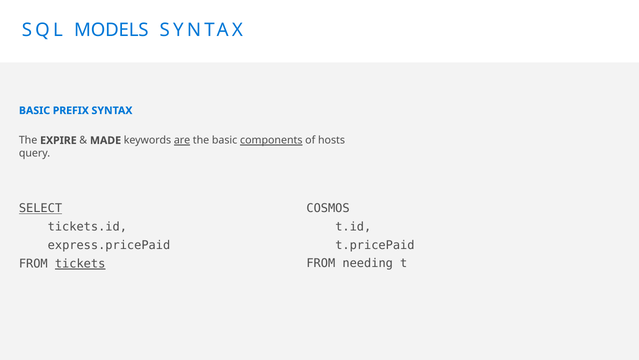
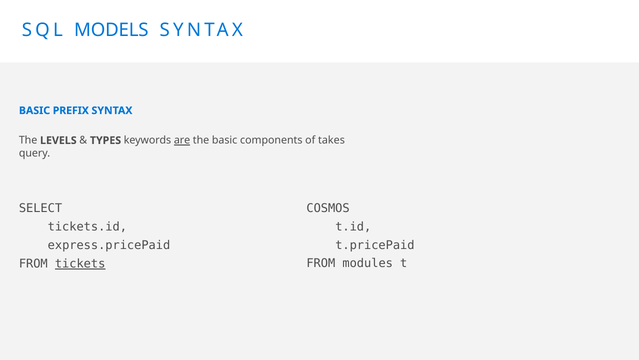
EXPIRE: EXPIRE -> LEVELS (58, 140)
MADE: MADE -> TYPES (106, 140)
components underline: present -> none (271, 140)
hosts: hosts -> takes (331, 140)
SELECT underline: present -> none (40, 208)
needing: needing -> modules (368, 263)
